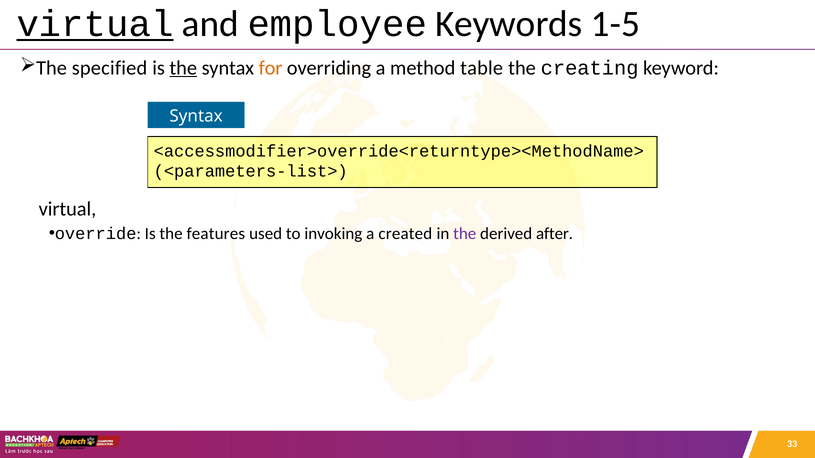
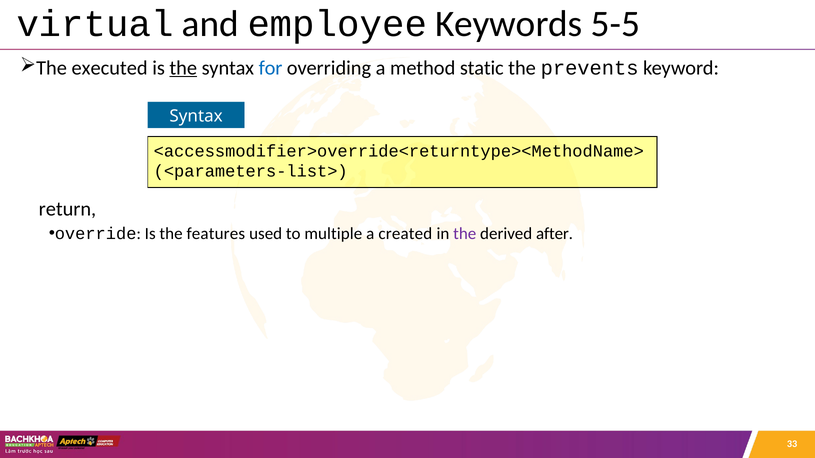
virtual underline: present -> none (95, 24)
1-5: 1-5 -> 5-5 (615, 24)
specified: specified -> executed (110, 68)
for colour: orange -> blue (271, 68)
table: table -> static (482, 68)
creating: creating -> prevents (590, 68)
virtual: virtual -> return (67, 209)
invoking: invoking -> multiple (333, 234)
